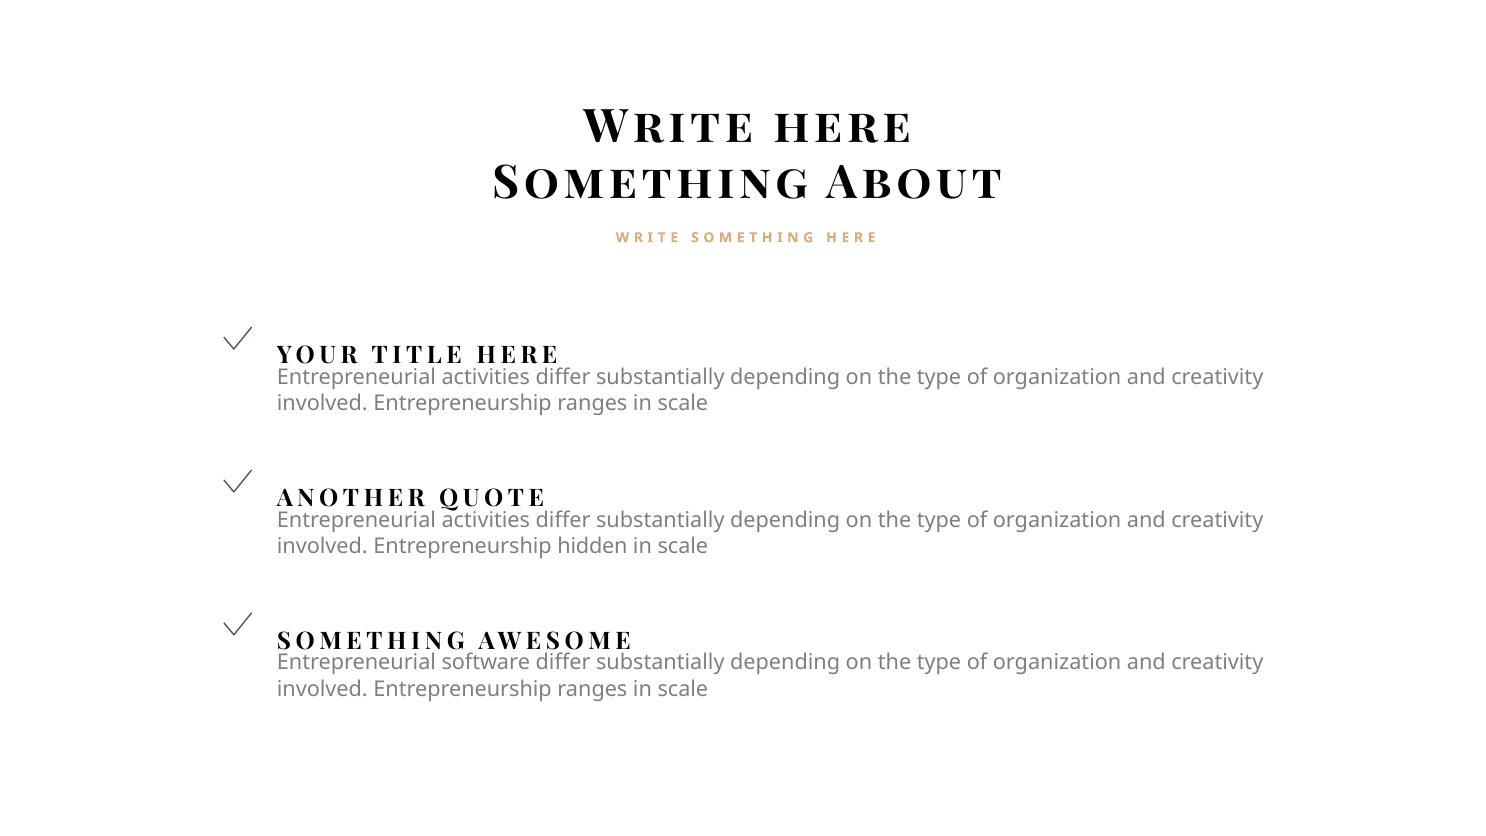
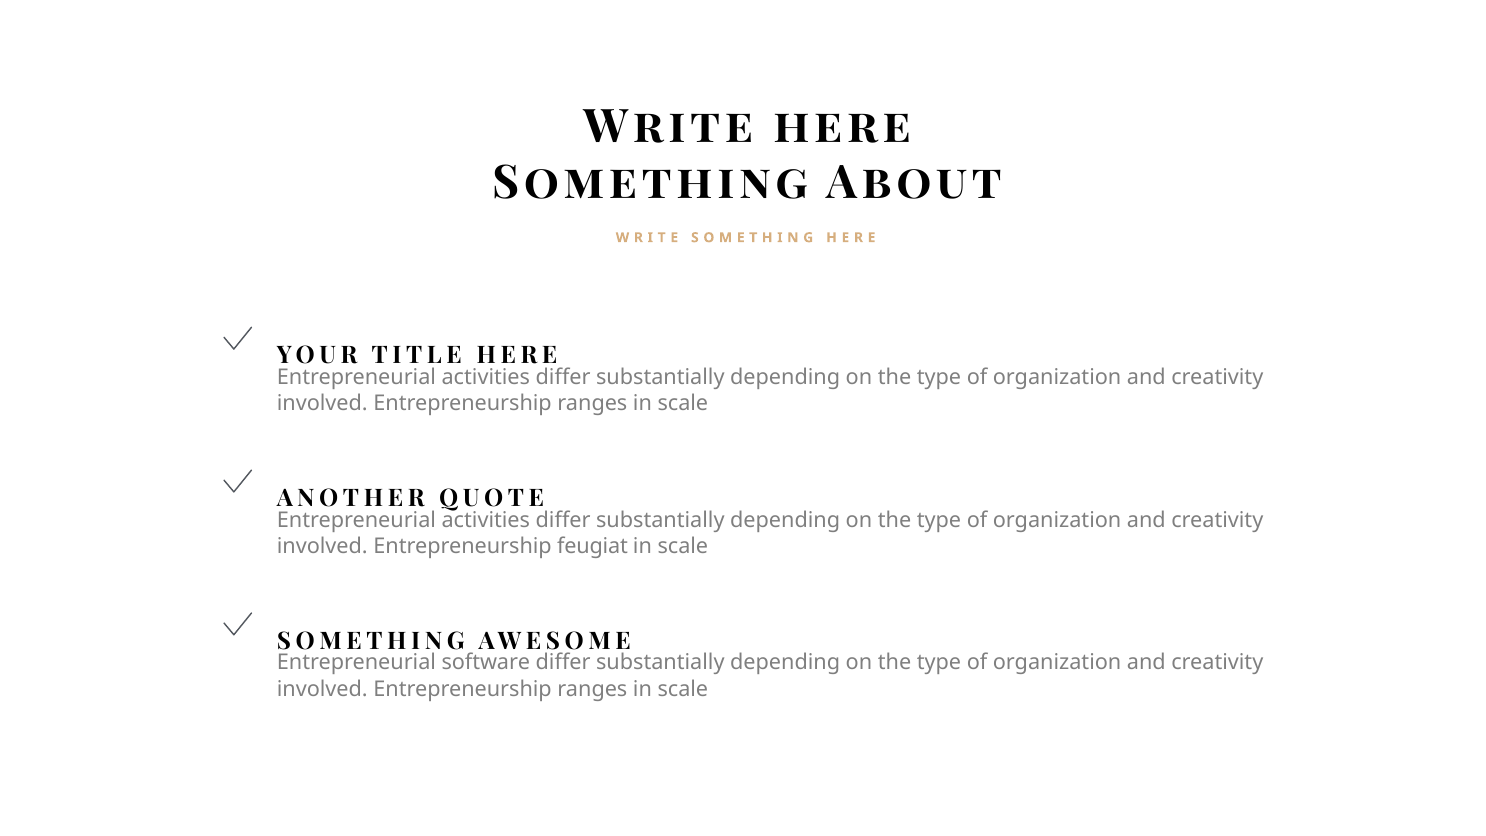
hidden: hidden -> feugiat (593, 546)
